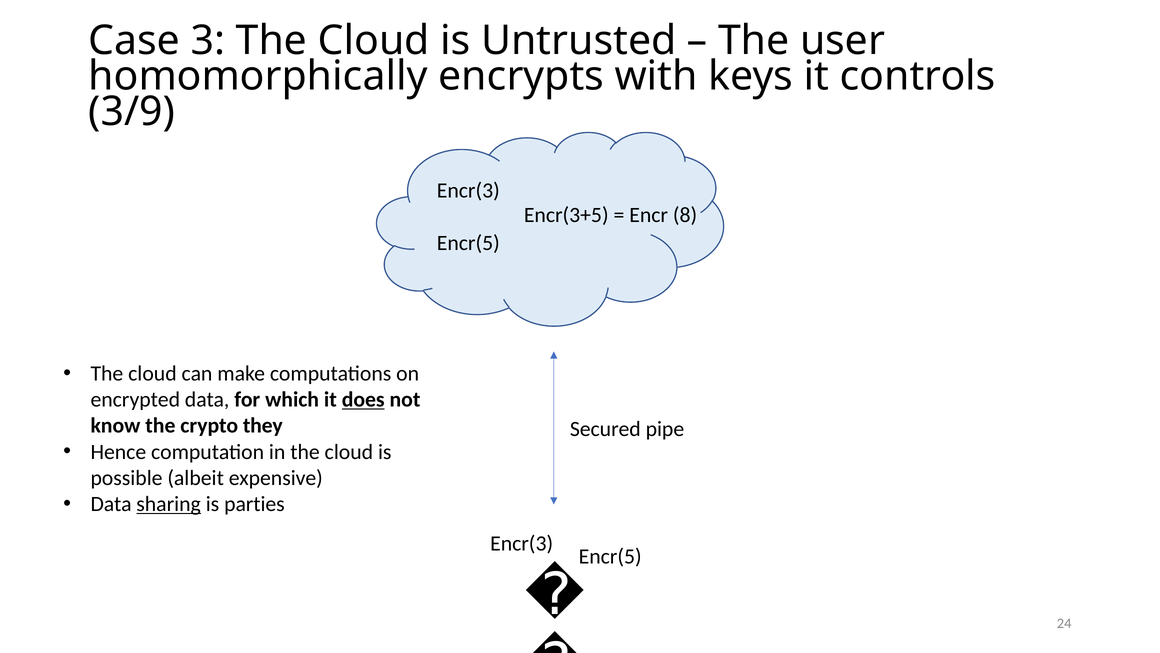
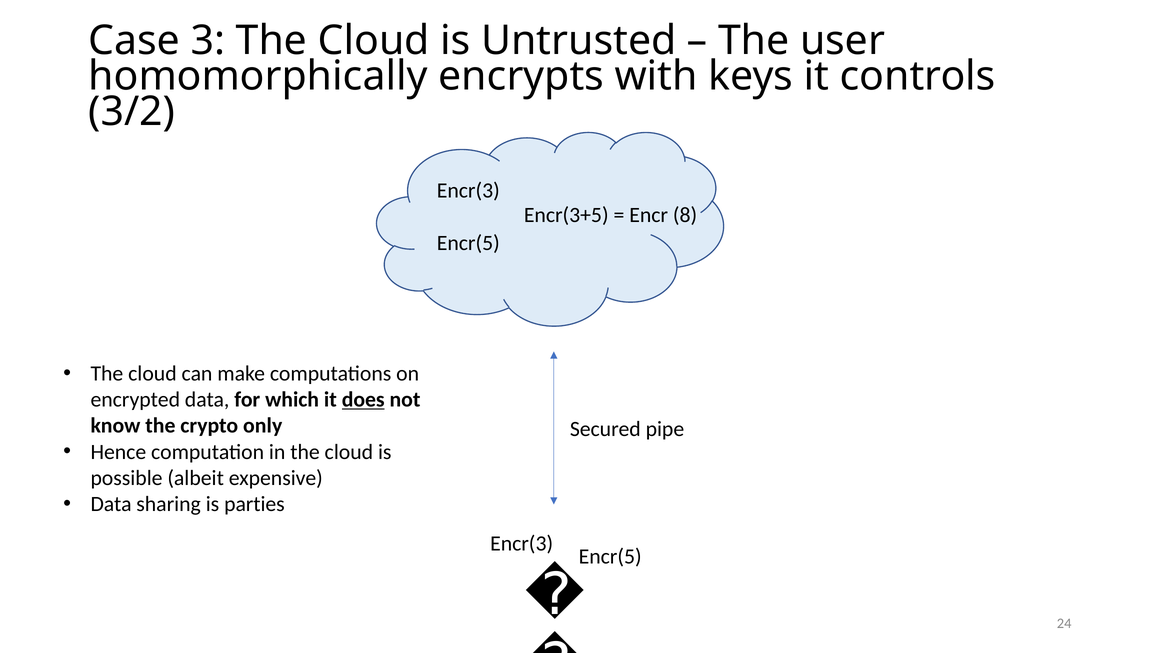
3/9: 3/9 -> 3/2 (132, 112)
they: they -> only (263, 425)
sharing underline: present -> none (169, 504)
